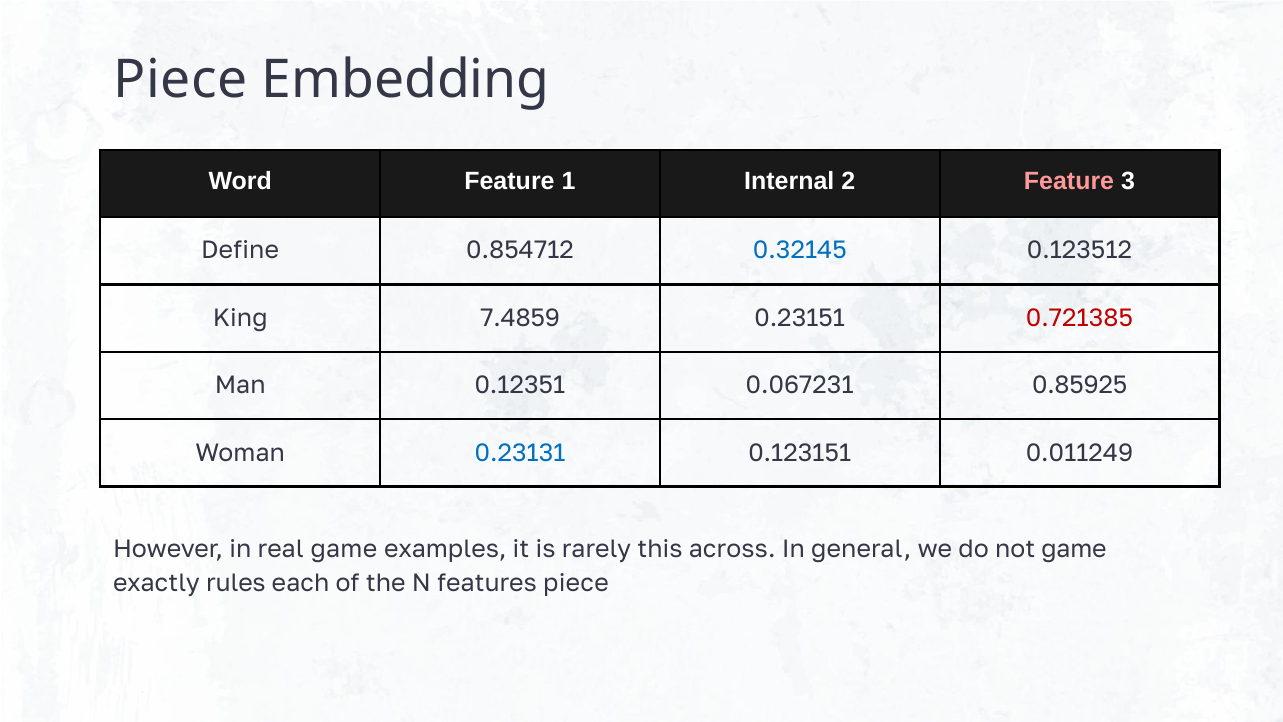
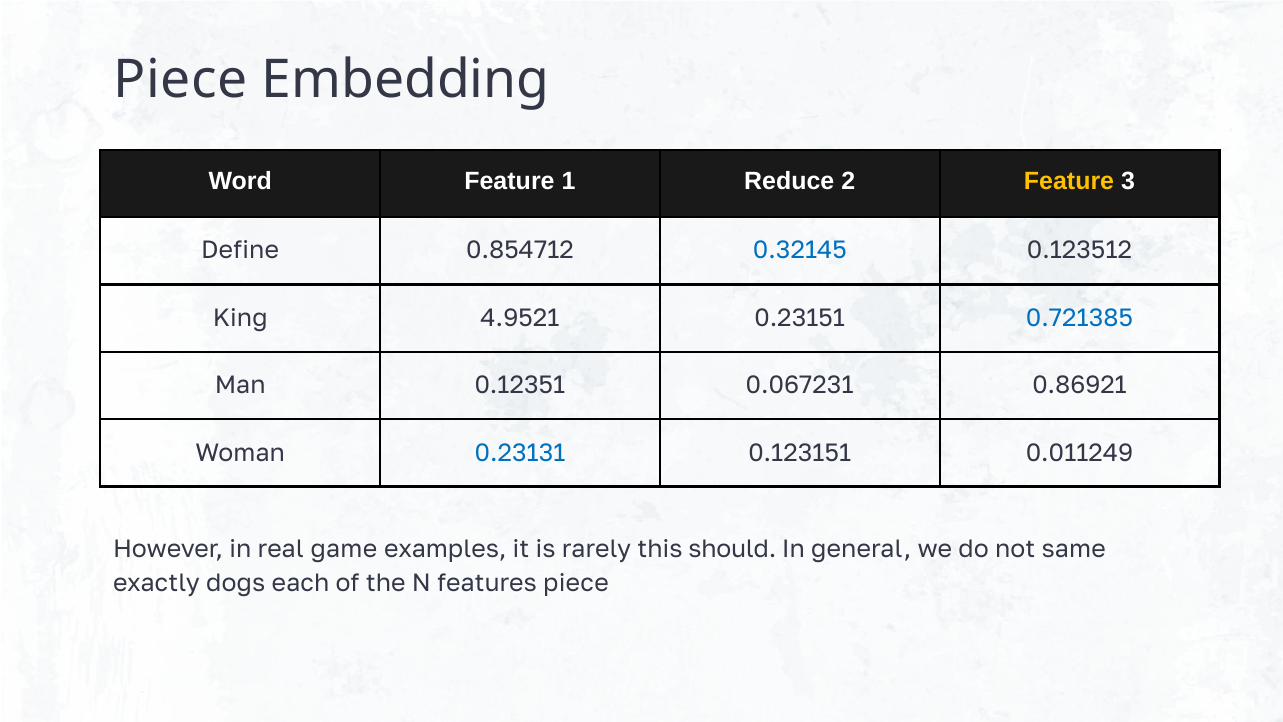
Internal: Internal -> Reduce (789, 181)
Feature colour: pink -> yellow (1069, 181)
7.4859: 7.4859 -> 4.9521 (520, 318)
0.721385 colour: red -> blue (1080, 318)
0.85925: 0.85925 -> 0.86921 (1080, 385)
across: across -> should (732, 549)
not game: game -> same (1074, 549)
rules: rules -> dogs (236, 583)
